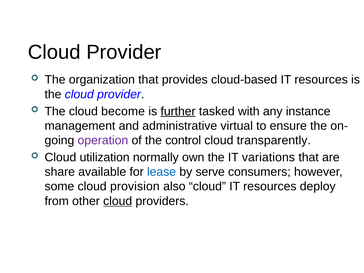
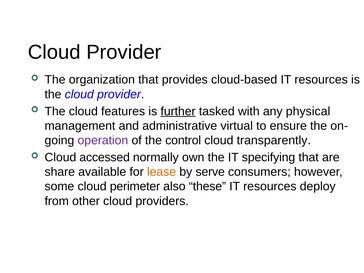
become: become -> features (123, 111)
instance: instance -> physical (308, 111)
utilization: utilization -> accessed (105, 157)
variations: variations -> specifying (269, 157)
lease colour: blue -> orange (162, 172)
provision: provision -> perimeter (135, 186)
also cloud: cloud -> these (207, 186)
cloud underline: present -> none (118, 201)
